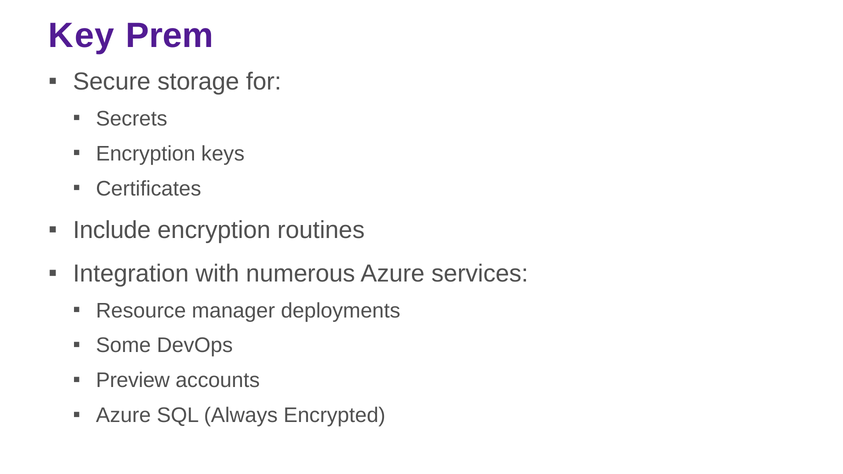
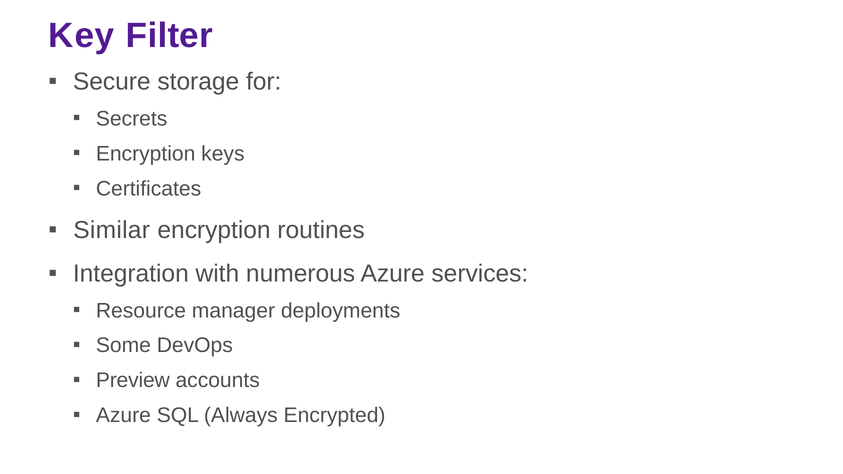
Prem: Prem -> Filter (169, 36)
Include: Include -> Similar (112, 230)
